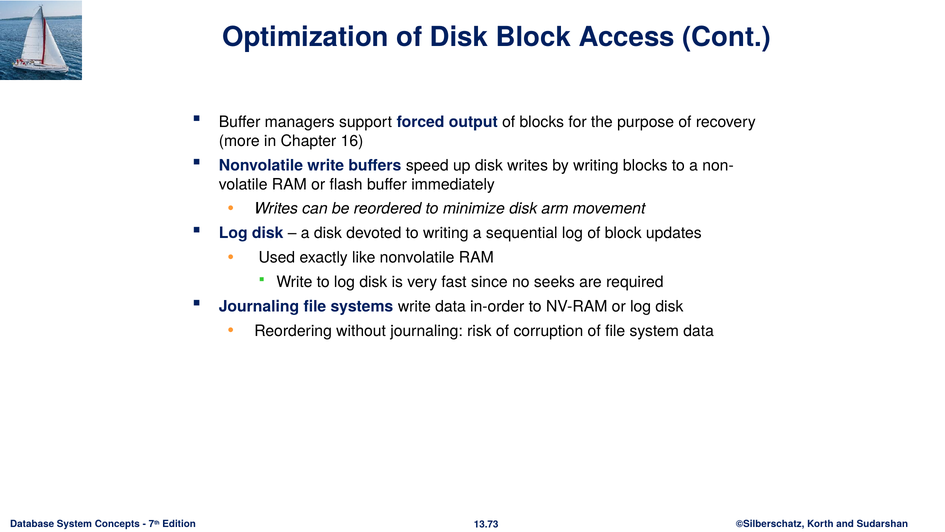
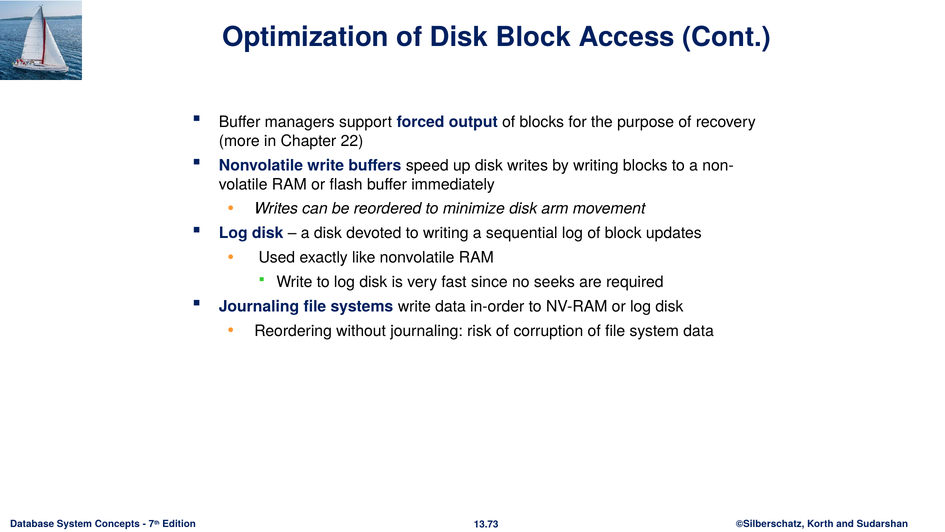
16: 16 -> 22 (352, 141)
